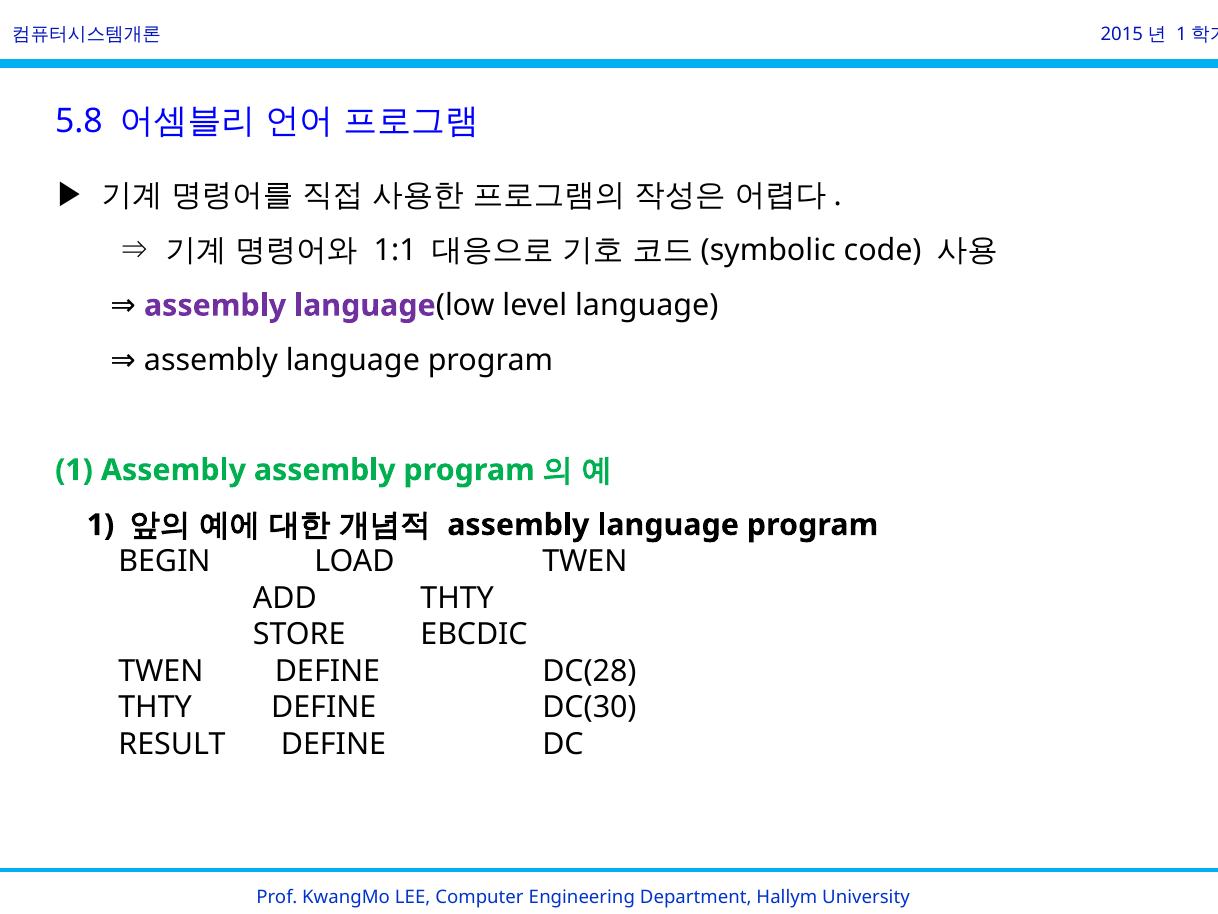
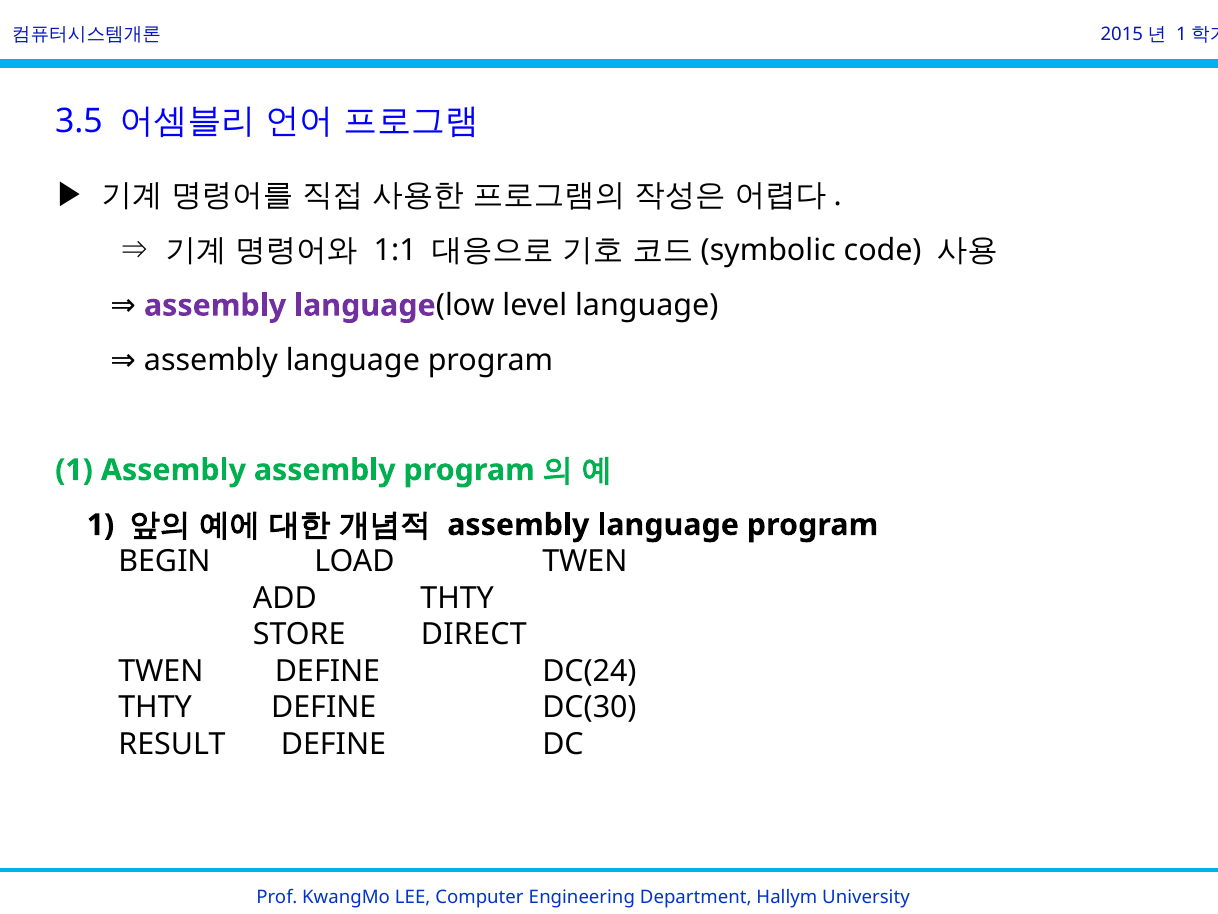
5.8: 5.8 -> 3.5 (79, 121)
EBCDIC: EBCDIC -> DIRECT (474, 634)
DC(28: DC(28 -> DC(24 (589, 671)
